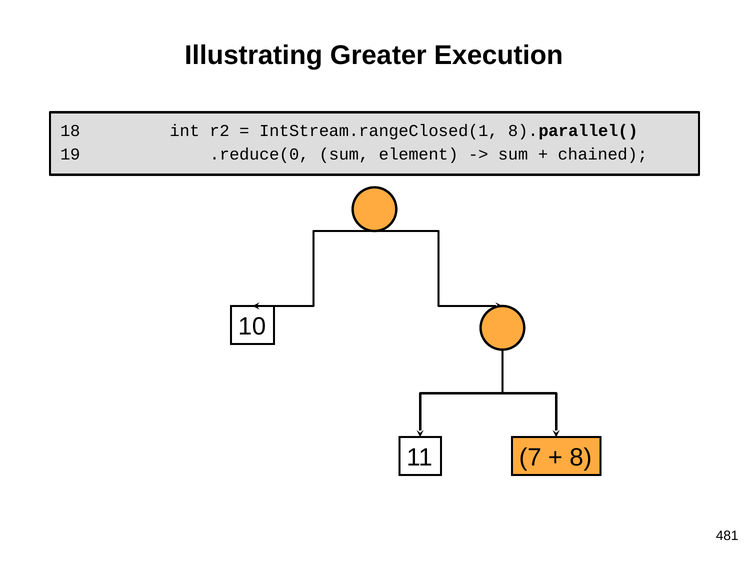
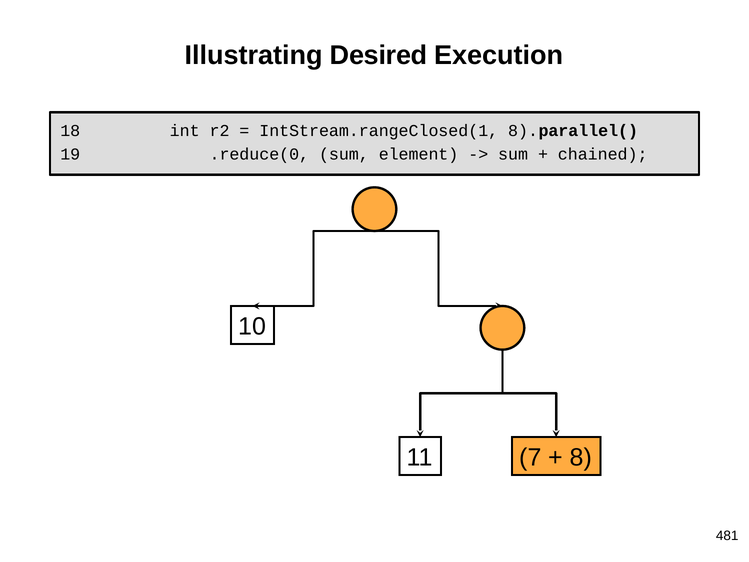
Greater: Greater -> Desired (379, 55)
